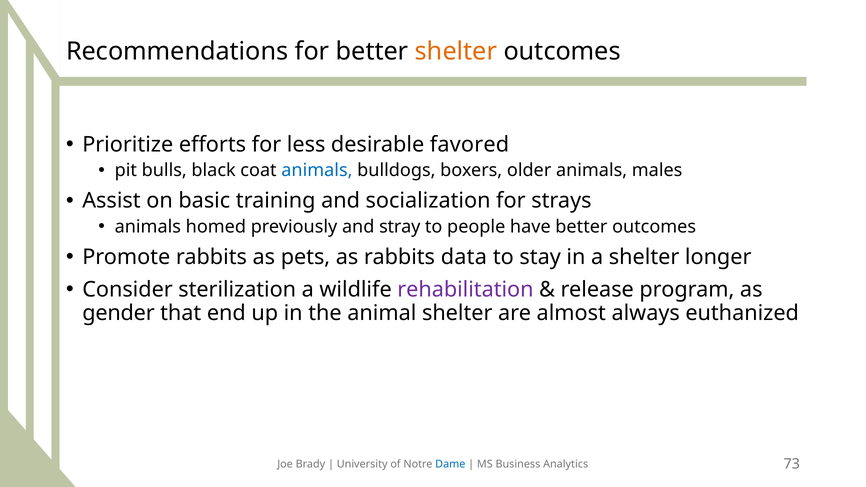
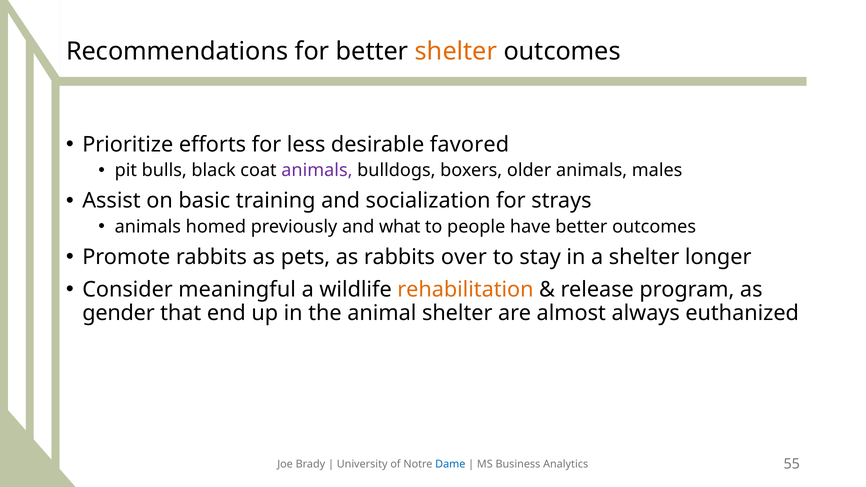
animals colour: blue -> purple (317, 170)
stray: stray -> what (400, 227)
data: data -> over (464, 257)
sterilization: sterilization -> meaningful (237, 290)
rehabilitation colour: purple -> orange (465, 290)
73: 73 -> 55 (792, 464)
